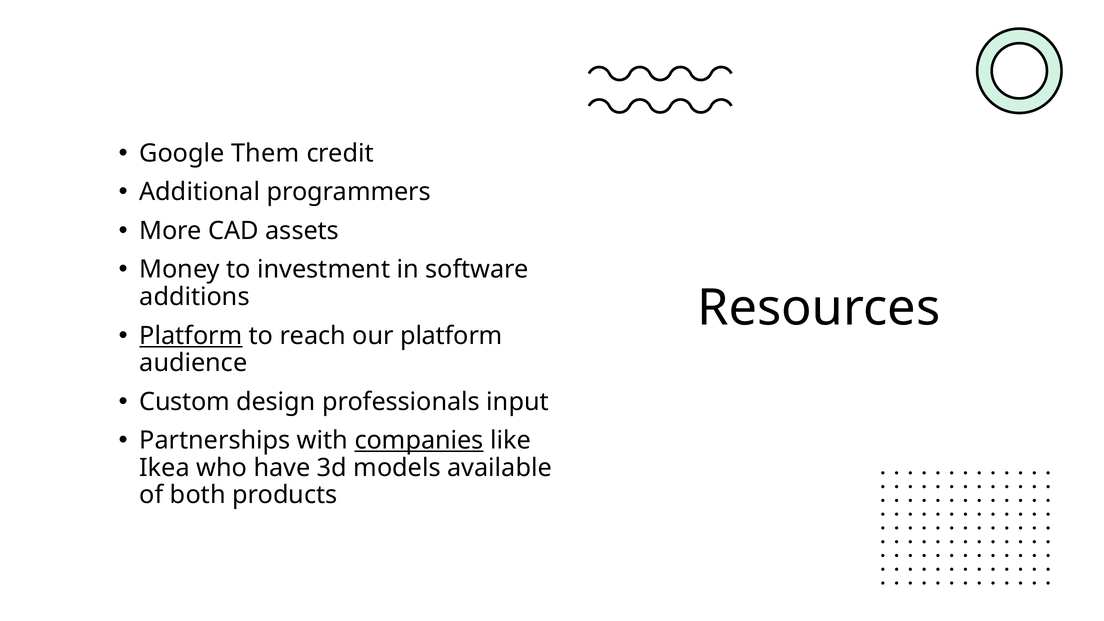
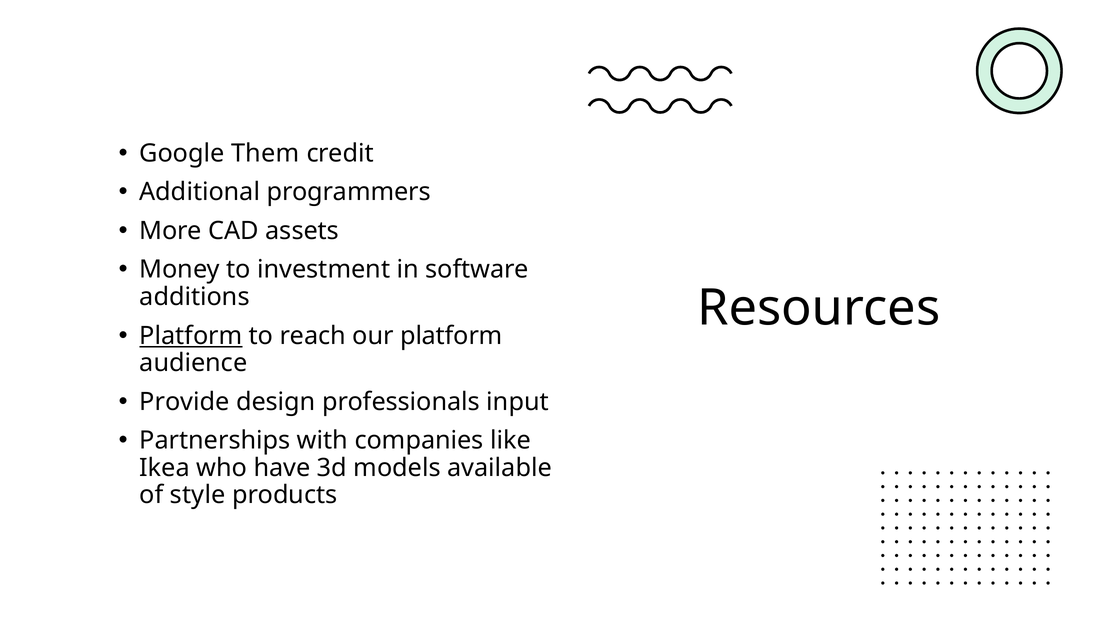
Custom: Custom -> Provide (184, 402)
companies underline: present -> none (419, 441)
both: both -> style (198, 495)
